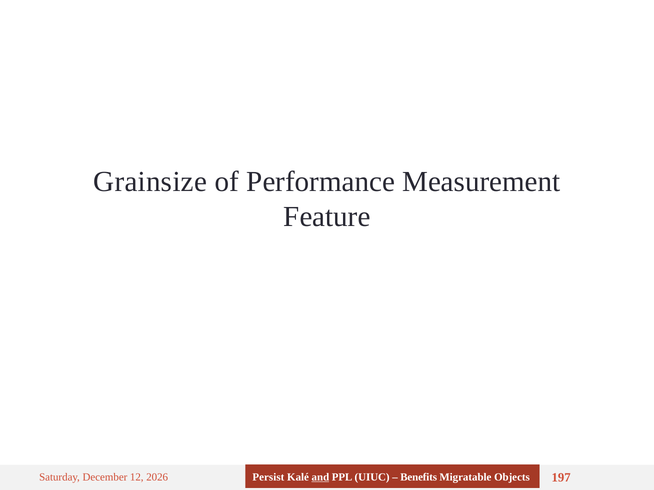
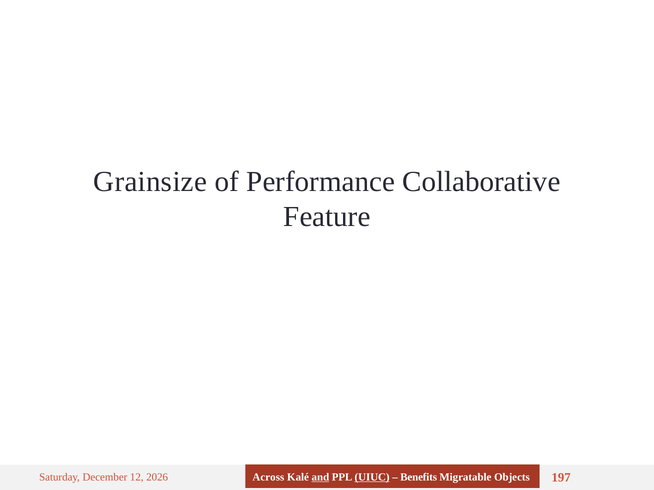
Measurement: Measurement -> Collaborative (481, 182)
Persist: Persist -> Across (268, 477)
UIUC underline: none -> present (372, 477)
